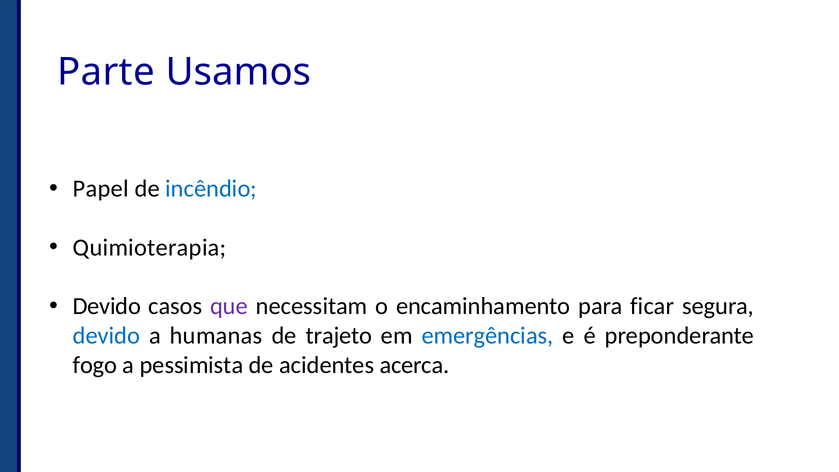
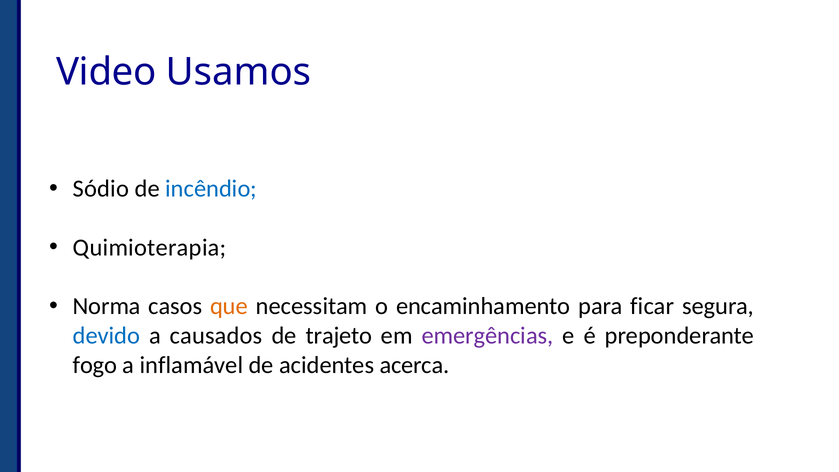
Parte: Parte -> Video (106, 72)
Papel: Papel -> Sódio (101, 189)
Devido: Devido -> Norma (107, 306)
que colour: purple -> orange (229, 306)
humanas: humanas -> causados (216, 336)
emergências colour: blue -> purple (487, 336)
pessimista: pessimista -> inflamável (191, 365)
